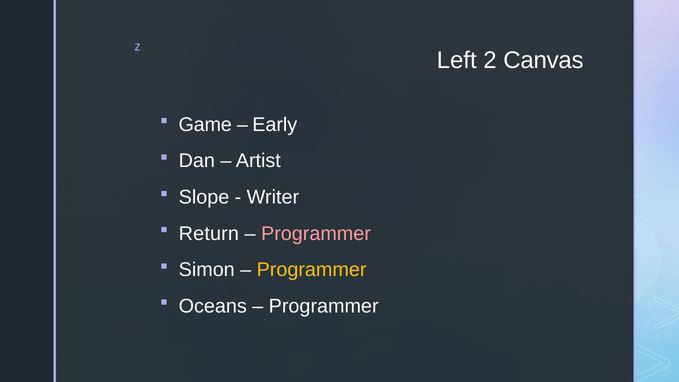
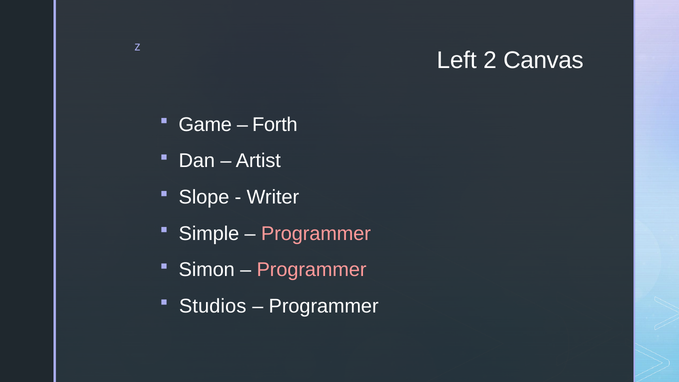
Early: Early -> Forth (275, 125)
Return: Return -> Simple (209, 233)
Programmer colour: yellow -> pink (312, 270)
Oceans: Oceans -> Studios (213, 306)
